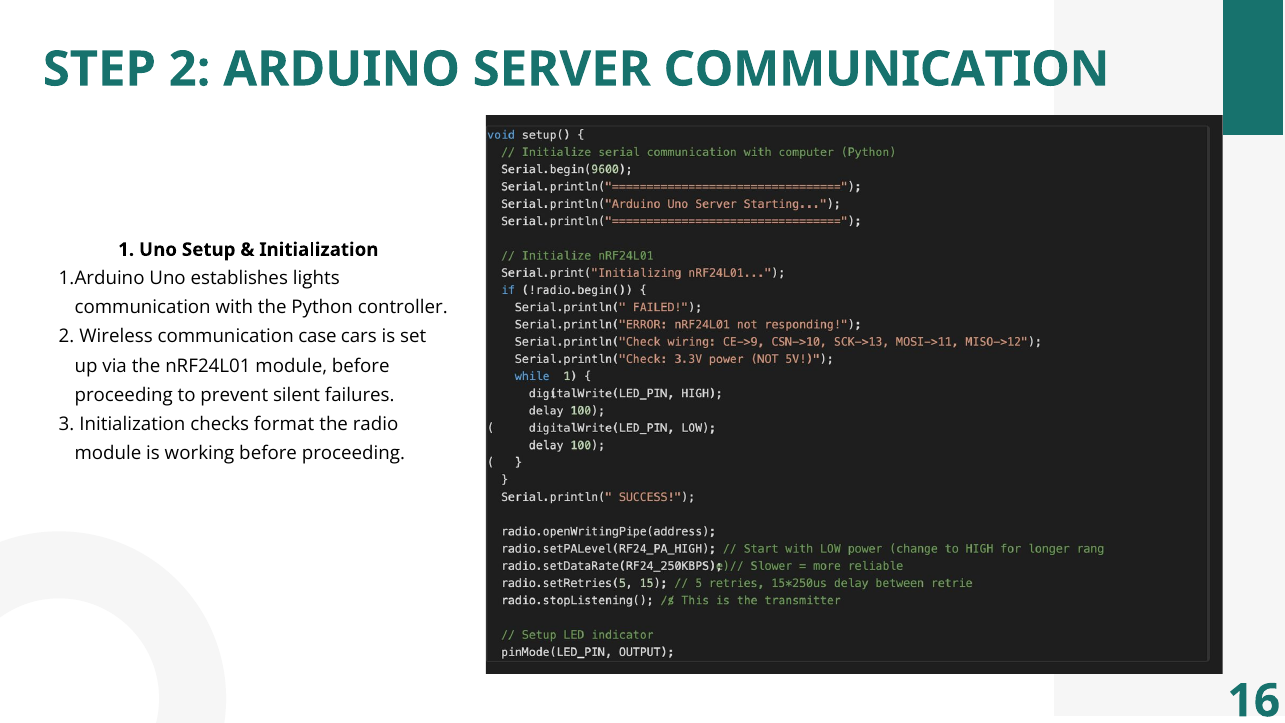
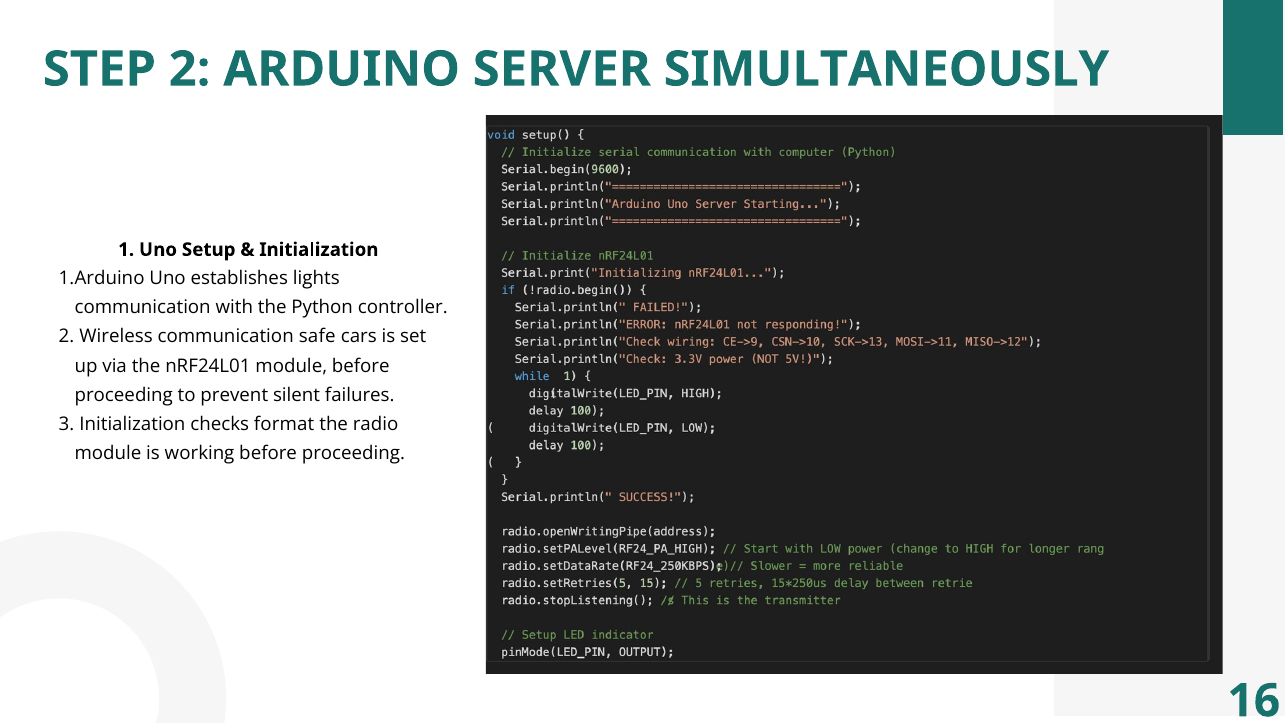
SERVER COMMUNICATION: COMMUNICATION -> SIMULTANEOUSLY (886, 69)
case: case -> safe (317, 337)
